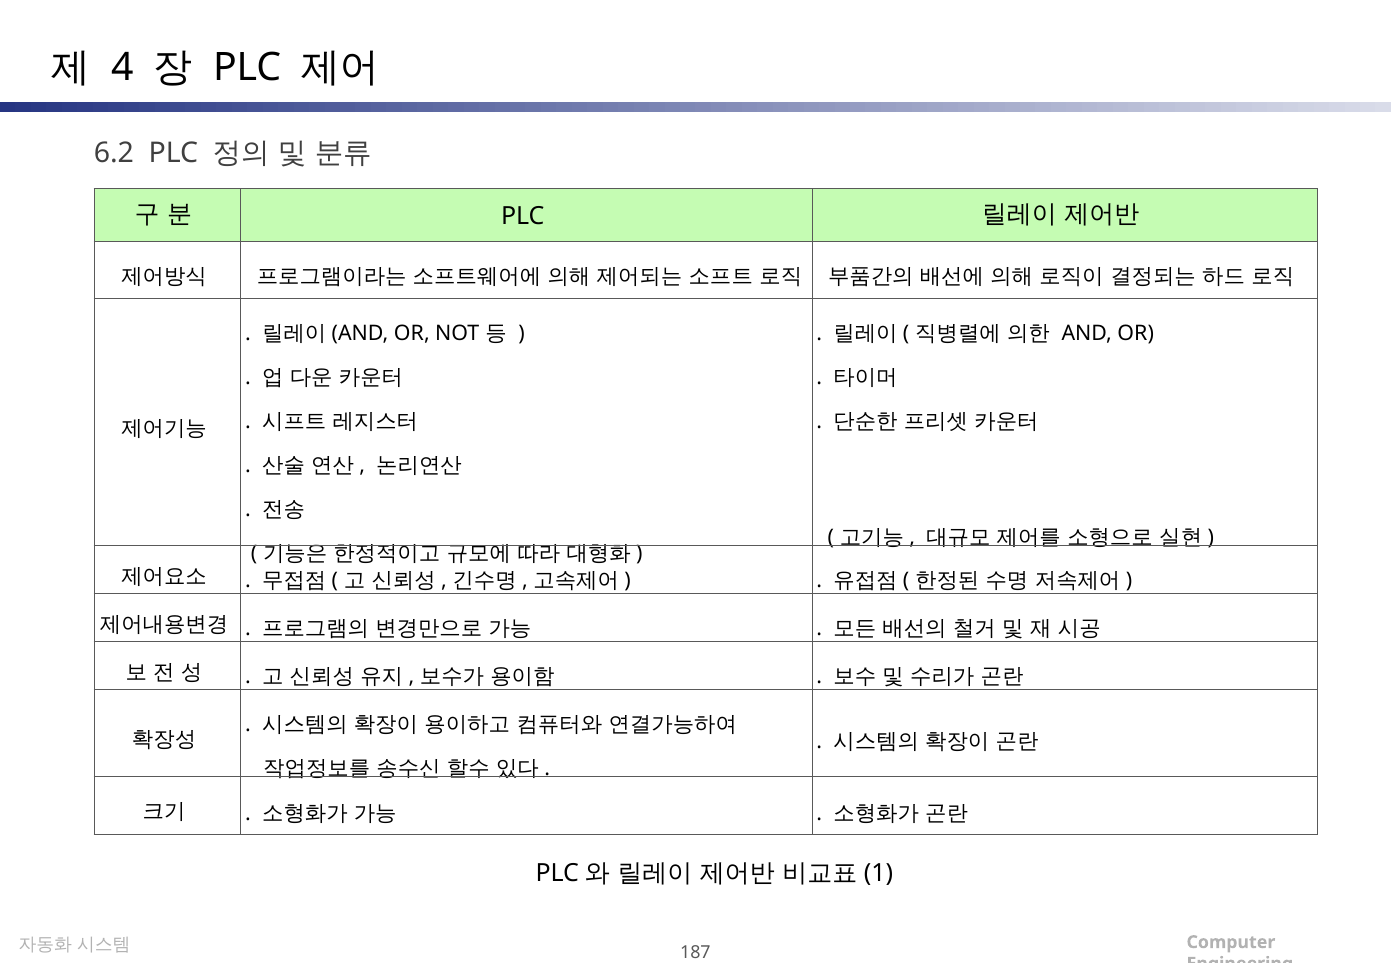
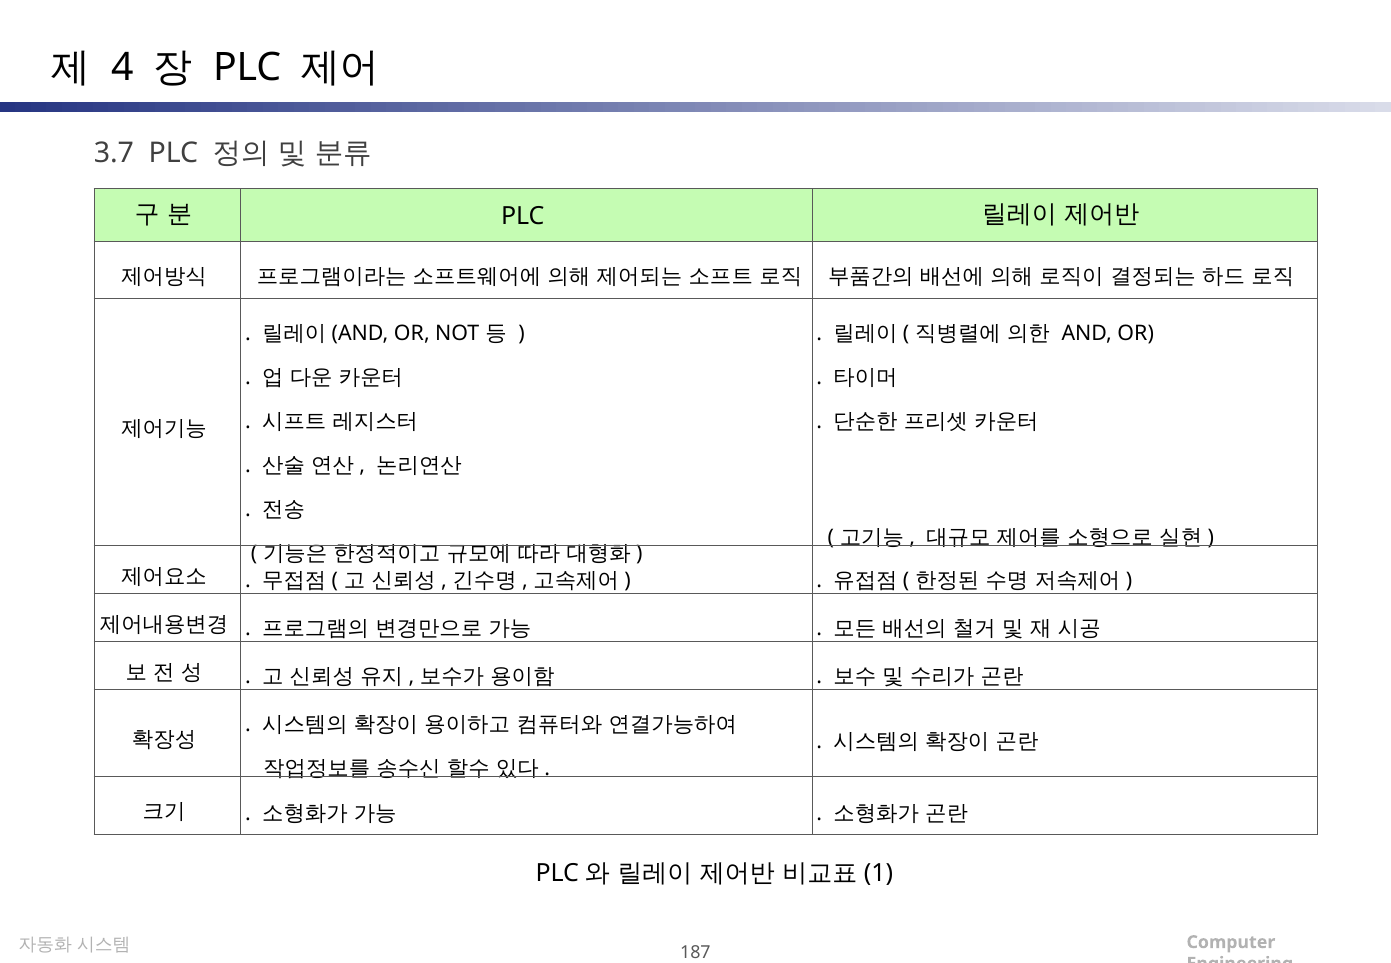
6.2: 6.2 -> 3.7 (114, 153)
